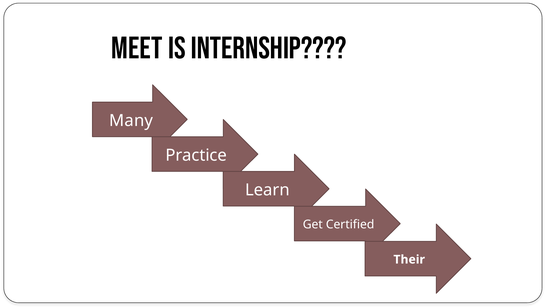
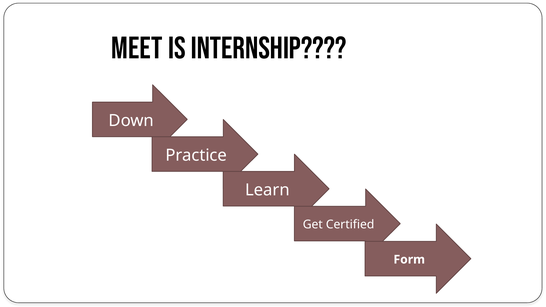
Many: Many -> Down (131, 121)
Their: Their -> Form (409, 260)
